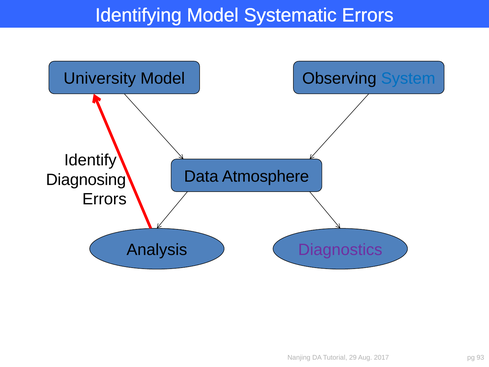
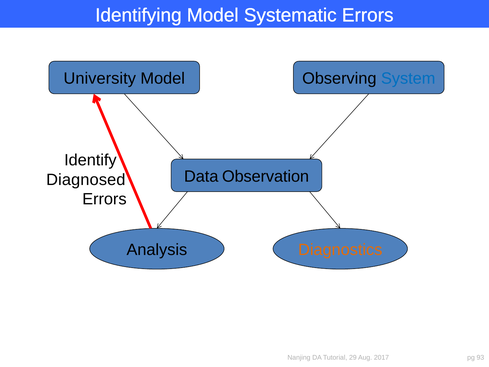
Atmosphere: Atmosphere -> Observation (266, 176)
Diagnosing: Diagnosing -> Diagnosed (86, 180)
Diagnostics colour: purple -> orange (340, 250)
